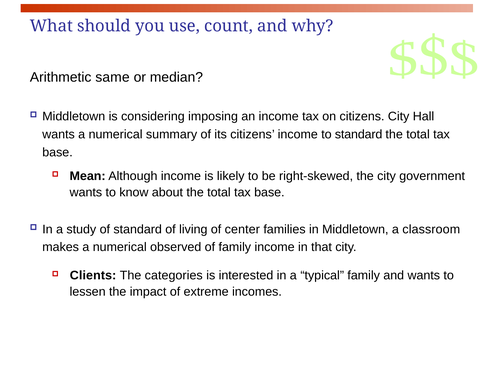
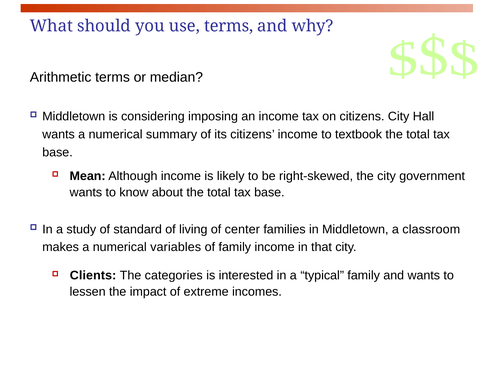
use count: count -> terms (229, 26)
Arithmetic same: same -> terms (113, 77)
to standard: standard -> textbook (359, 135)
observed: observed -> variables (176, 247)
